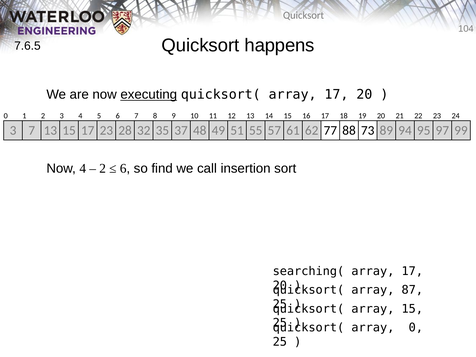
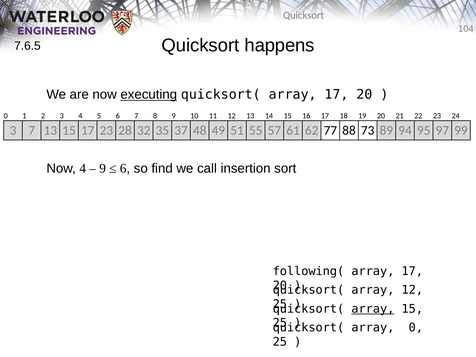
2: 2 -> 9 (103, 169)
searching(: searching( -> following( (308, 271)
array 87: 87 -> 12 (412, 290)
array underline: none -> present (373, 309)
